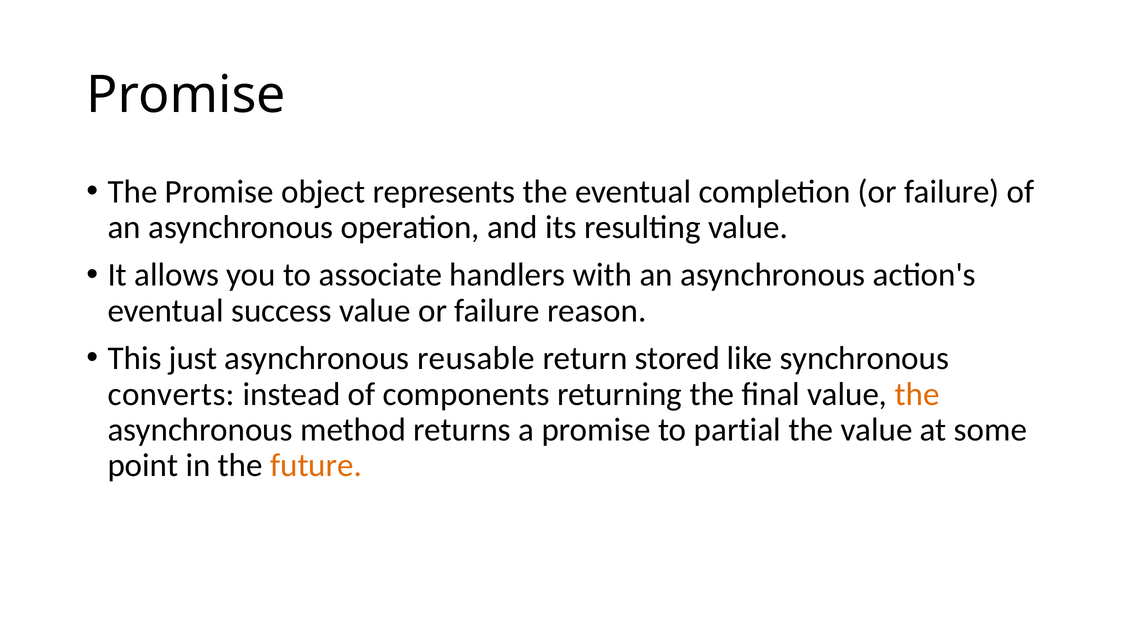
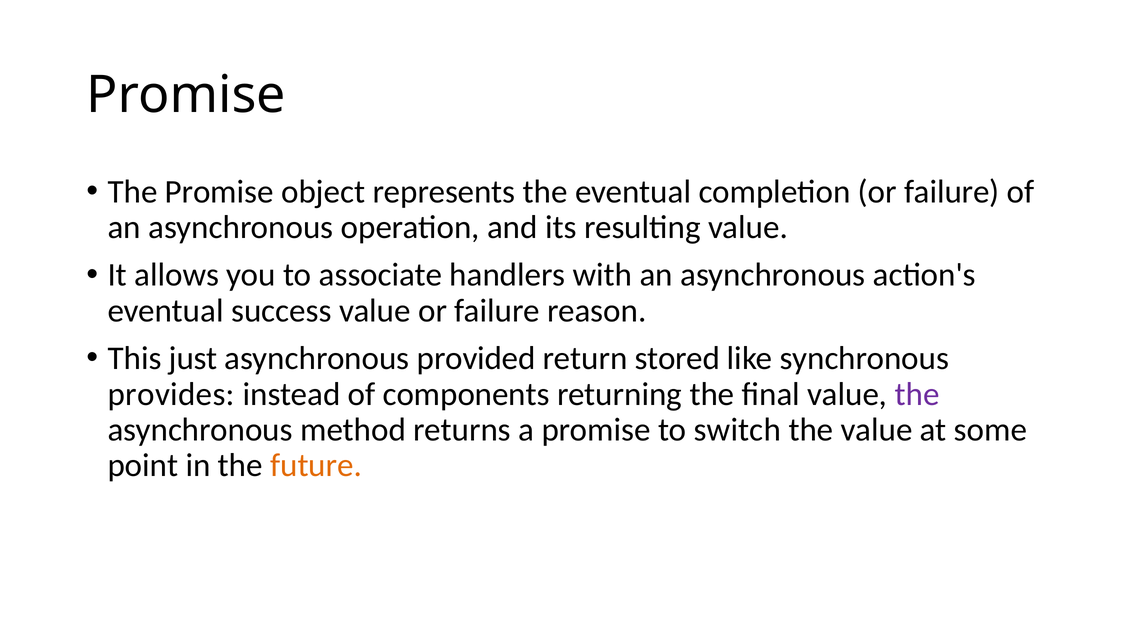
reusable: reusable -> provided (476, 358)
converts: converts -> provides (171, 394)
the colour: orange -> purple (917, 394)
partial: partial -> switch (737, 430)
